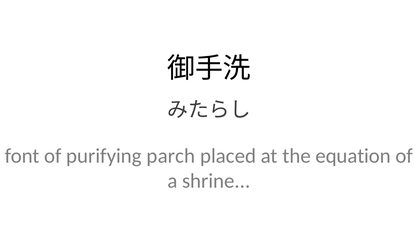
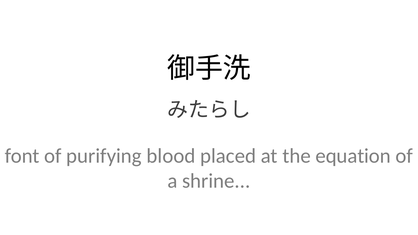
parch: parch -> blood (171, 156)
